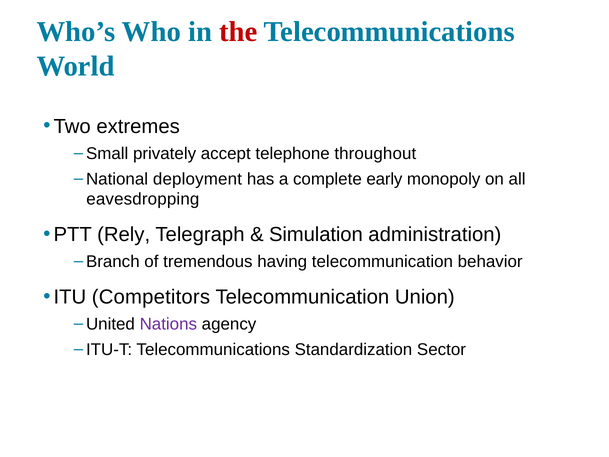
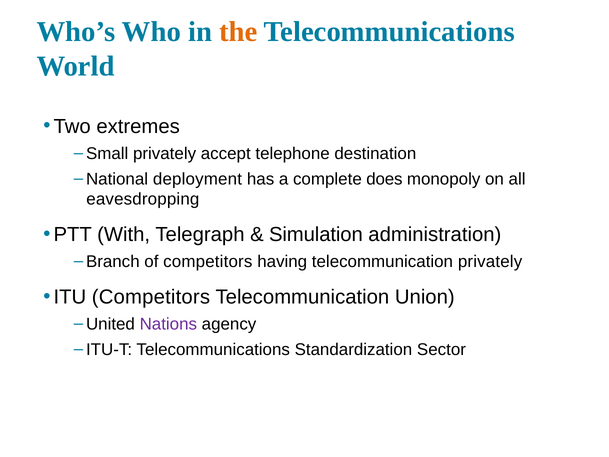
the colour: red -> orange (238, 32)
throughout: throughout -> destination (375, 153)
early: early -> does (384, 179)
Rely: Rely -> With (124, 234)
of tremendous: tremendous -> competitors (208, 262)
telecommunication behavior: behavior -> privately (490, 262)
